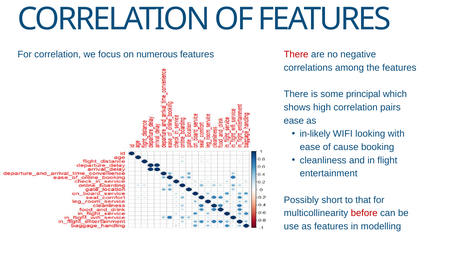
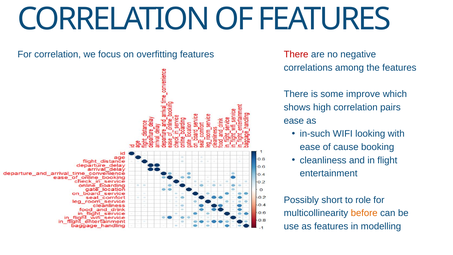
numerous: numerous -> overfitting (157, 54)
principal: principal -> improve (363, 94)
in-likely: in-likely -> in-such (315, 134)
that: that -> role (363, 200)
before colour: red -> orange (364, 213)
